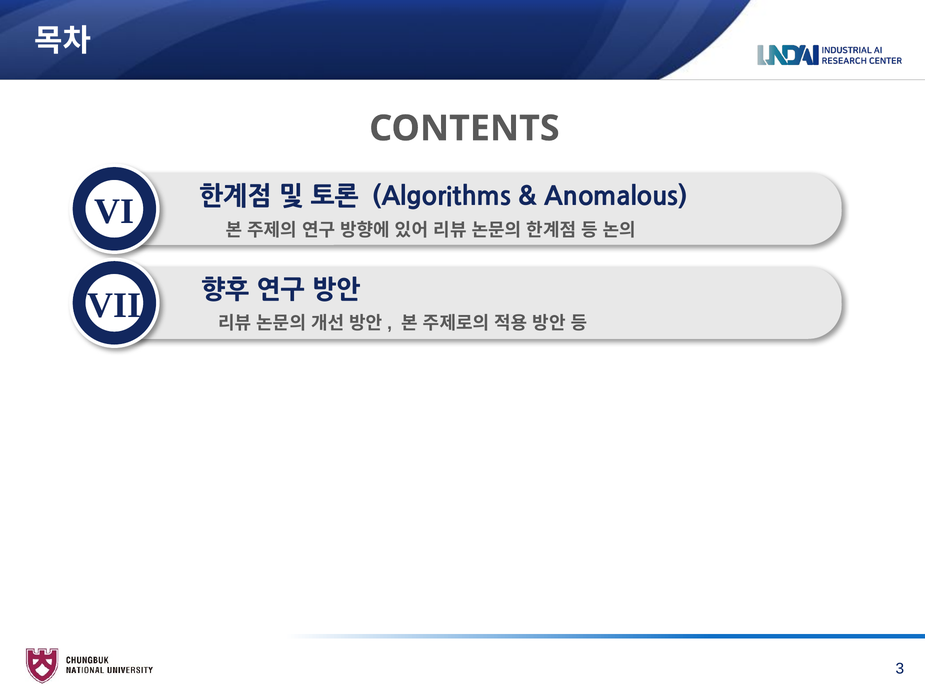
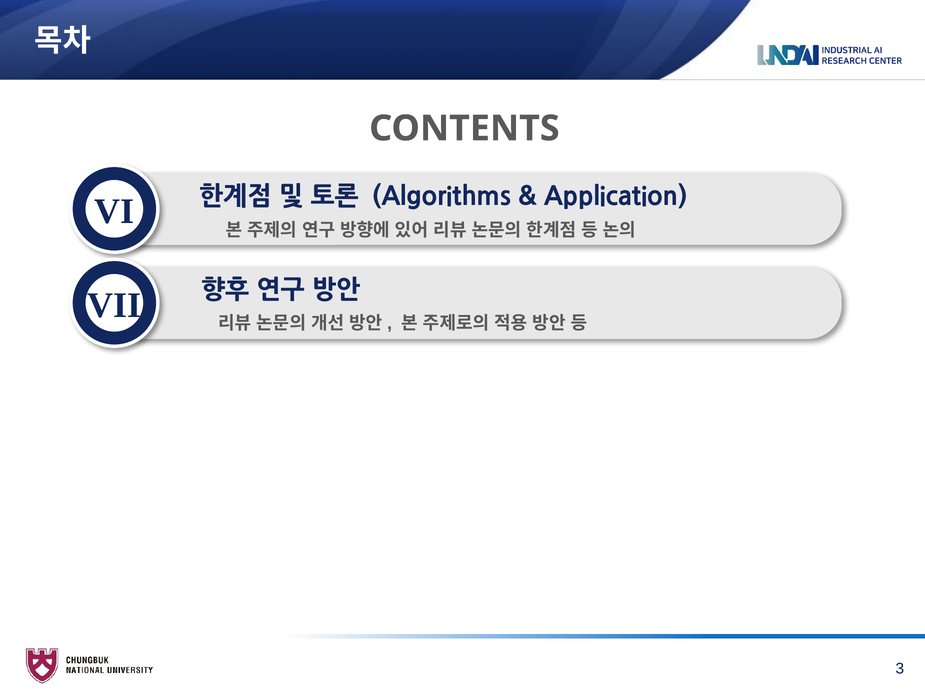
Anomalous: Anomalous -> Application (616, 197)
